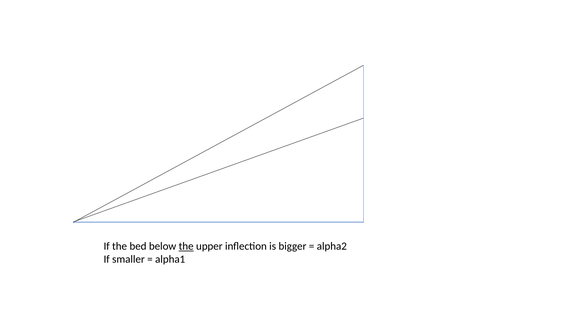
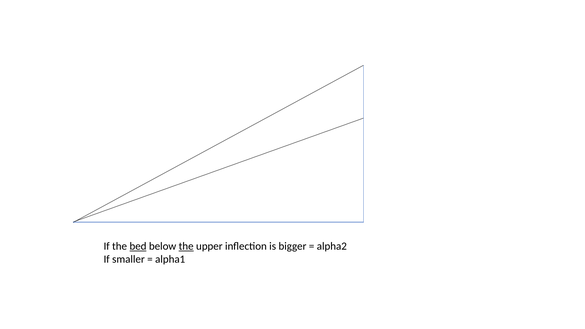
bed underline: none -> present (138, 246)
